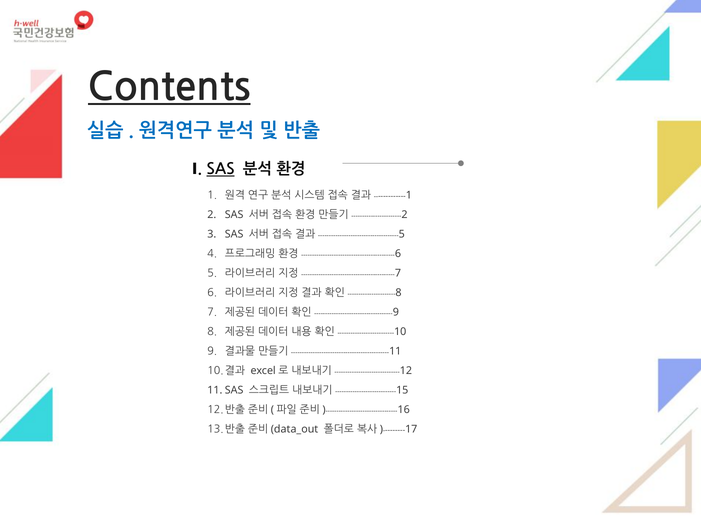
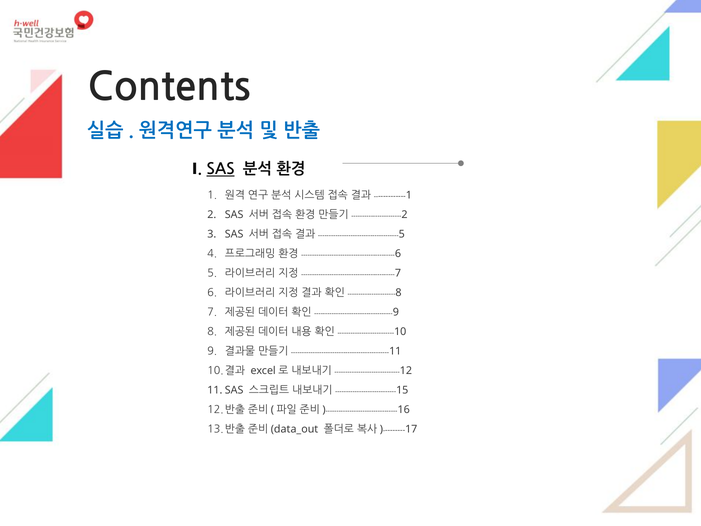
Contents underline: present -> none (169, 87)
